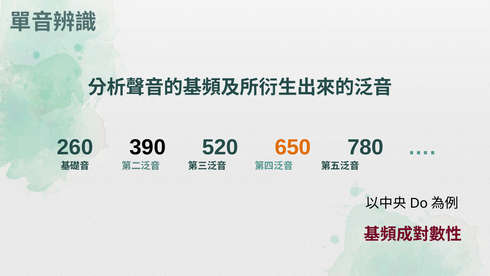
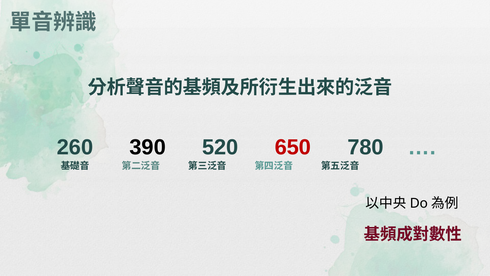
650 colour: orange -> red (293, 147)
